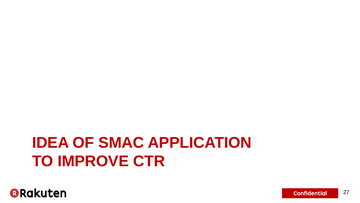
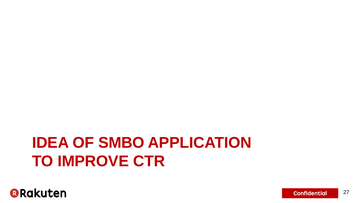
SMAC: SMAC -> SMBO (121, 142)
